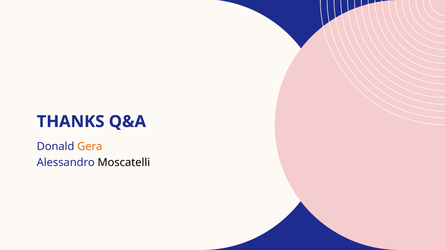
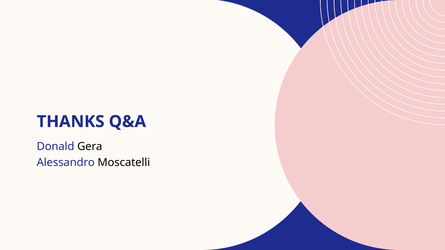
Gera colour: orange -> black (90, 147)
